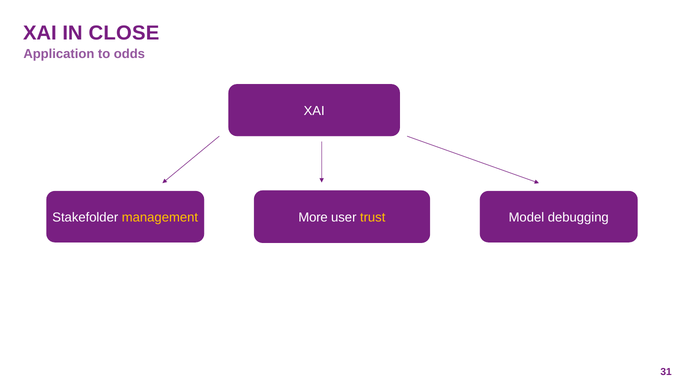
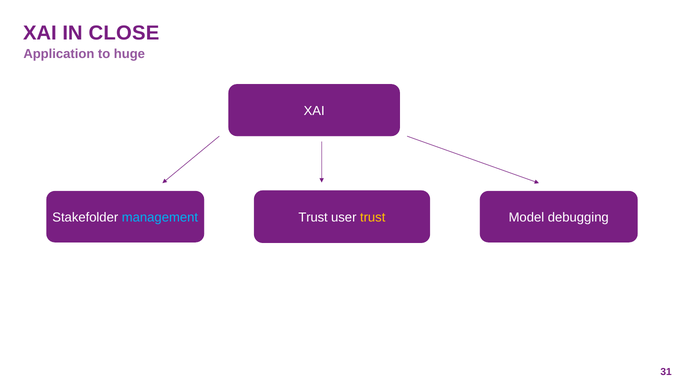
odds: odds -> huge (129, 54)
management colour: yellow -> light blue (160, 218)
More: More -> Trust (313, 218)
